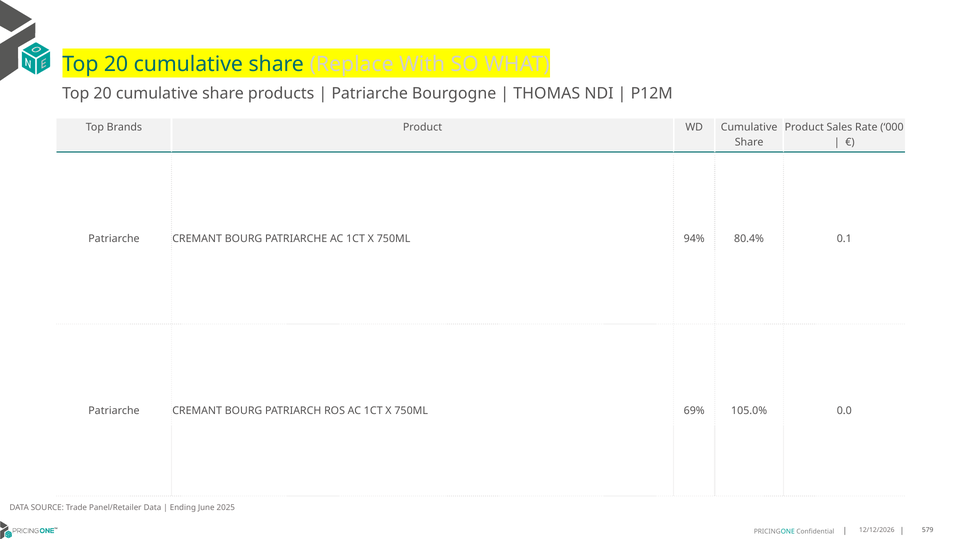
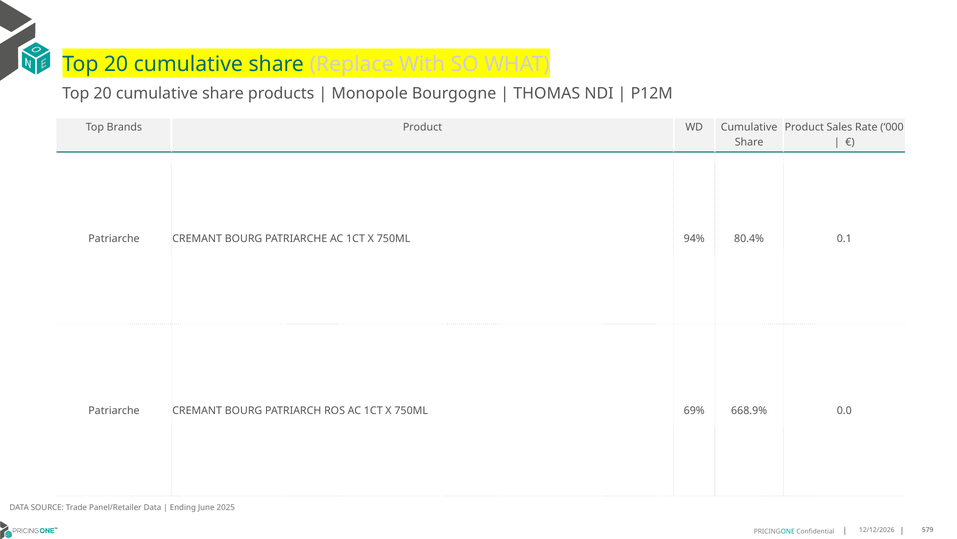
Patriarche: Patriarche -> Monopole (370, 93)
105.0%: 105.0% -> 668.9% (749, 410)
